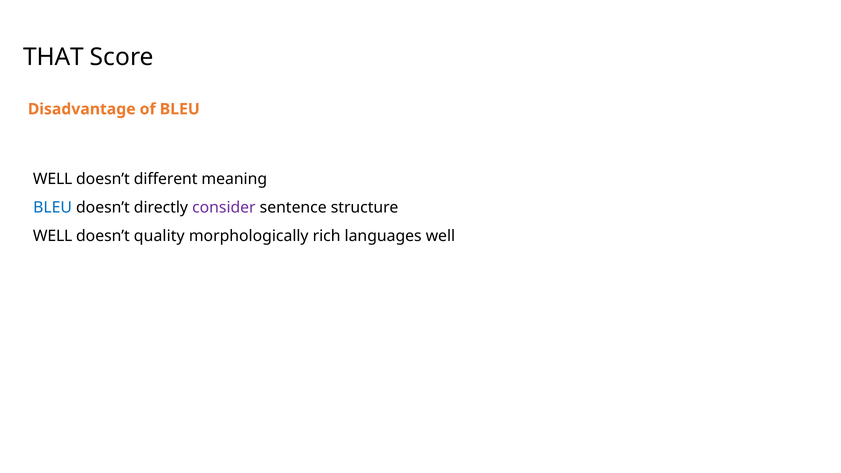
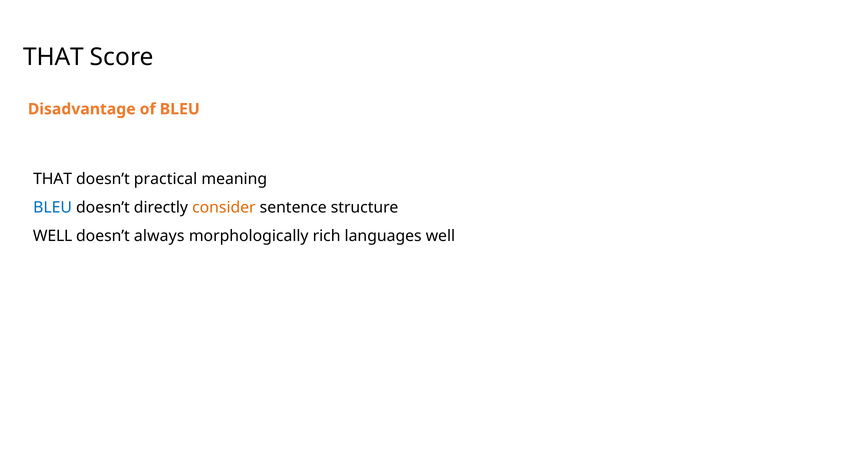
WELL: WELL -> THAT (53, 179)
different: different -> practical (166, 179)
consider colour: purple -> orange (224, 208)
quality: quality -> always (159, 236)
